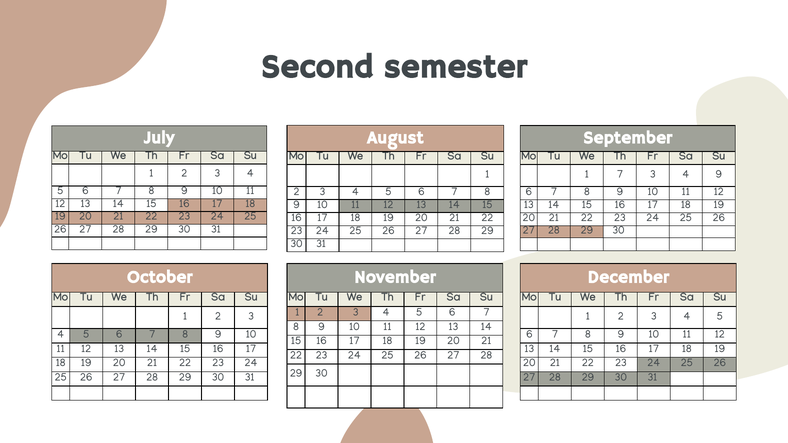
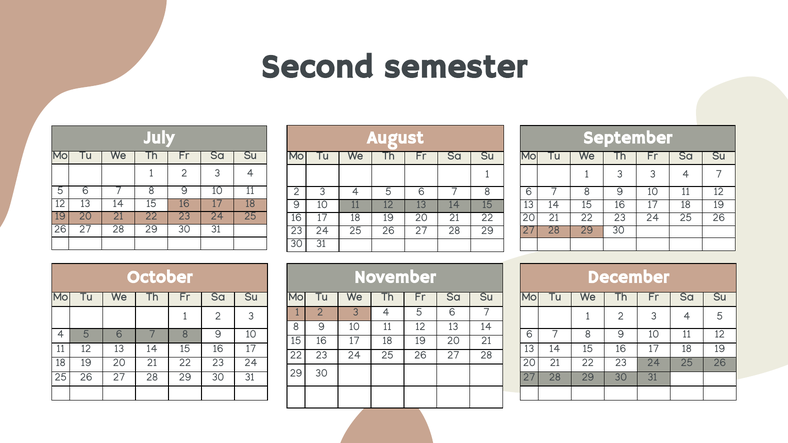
1 7: 7 -> 3 (620, 174)
4 9: 9 -> 7 (719, 174)
